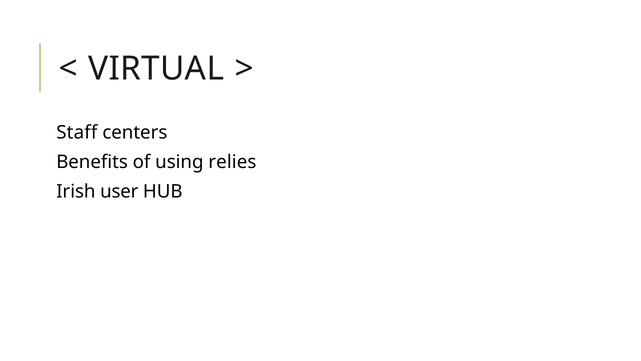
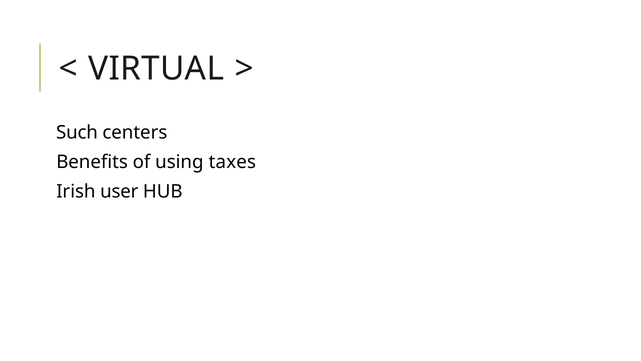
Staff: Staff -> Such (77, 133)
relies: relies -> taxes (232, 162)
